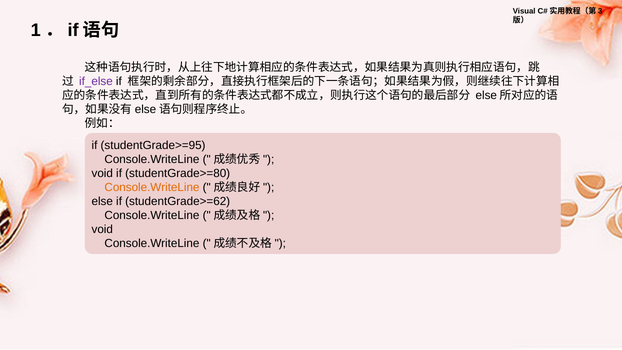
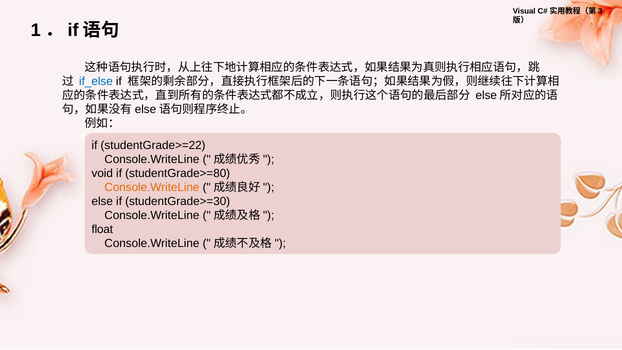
if_else colour: purple -> blue (96, 82)
studentGrade>=95: studentGrade>=95 -> studentGrade>=22 (153, 145)
studentGrade>=62: studentGrade>=62 -> studentGrade>=30 (178, 201)
void: void -> float (102, 229)
